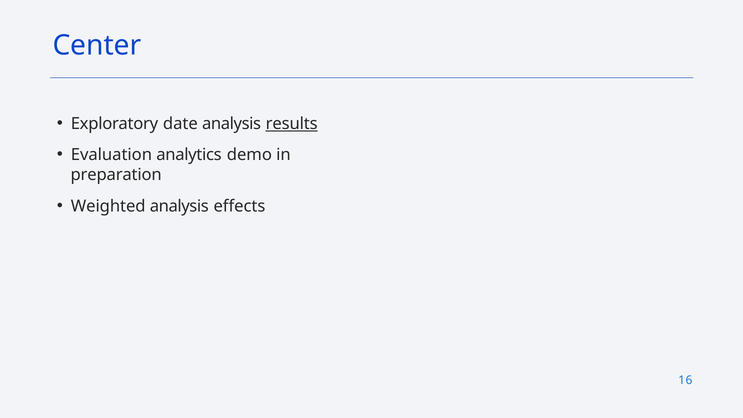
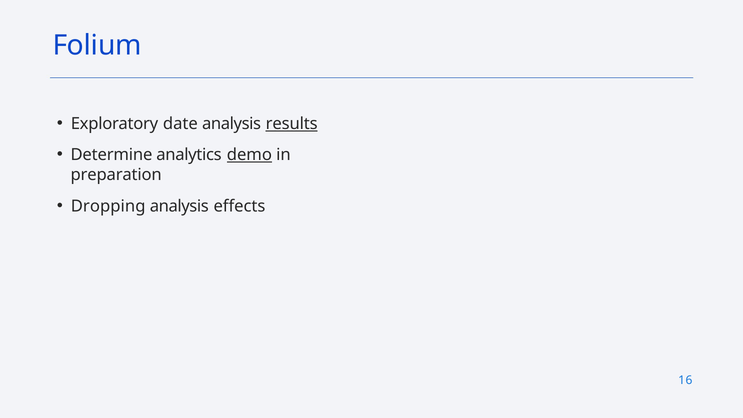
Center: Center -> Folium (97, 46)
Evaluation: Evaluation -> Determine (111, 155)
demo underline: none -> present (249, 155)
Weighted: Weighted -> Dropping (108, 206)
